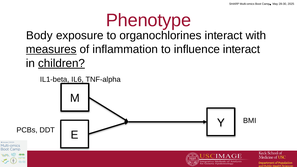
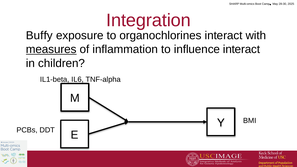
Phenotype: Phenotype -> Integration (148, 20)
Body: Body -> Buffy (39, 36)
children underline: present -> none (62, 63)
